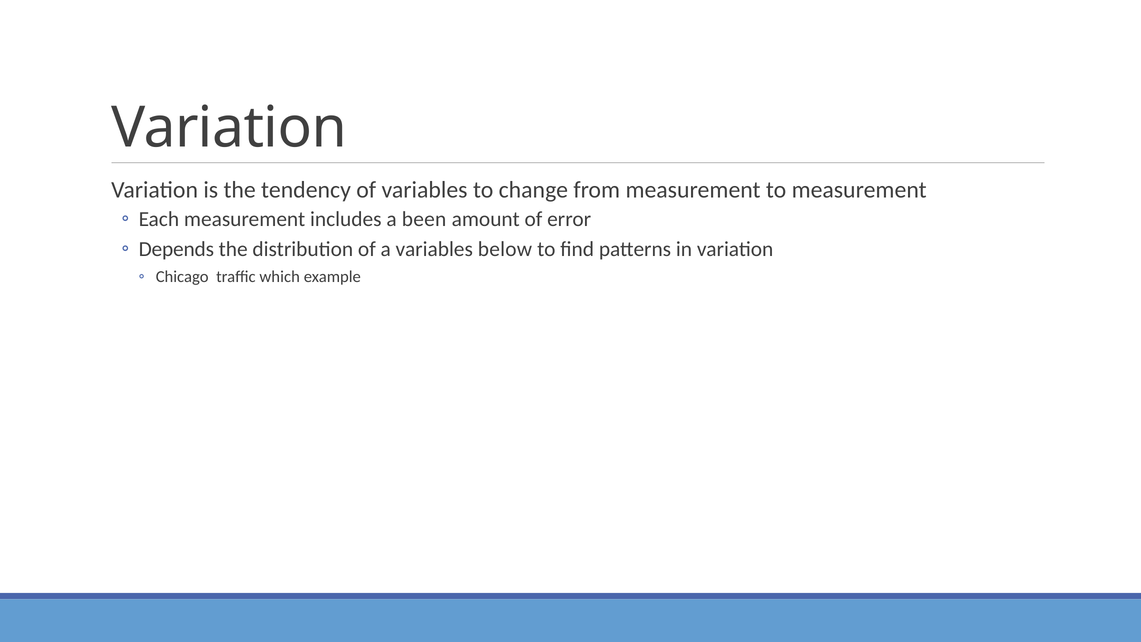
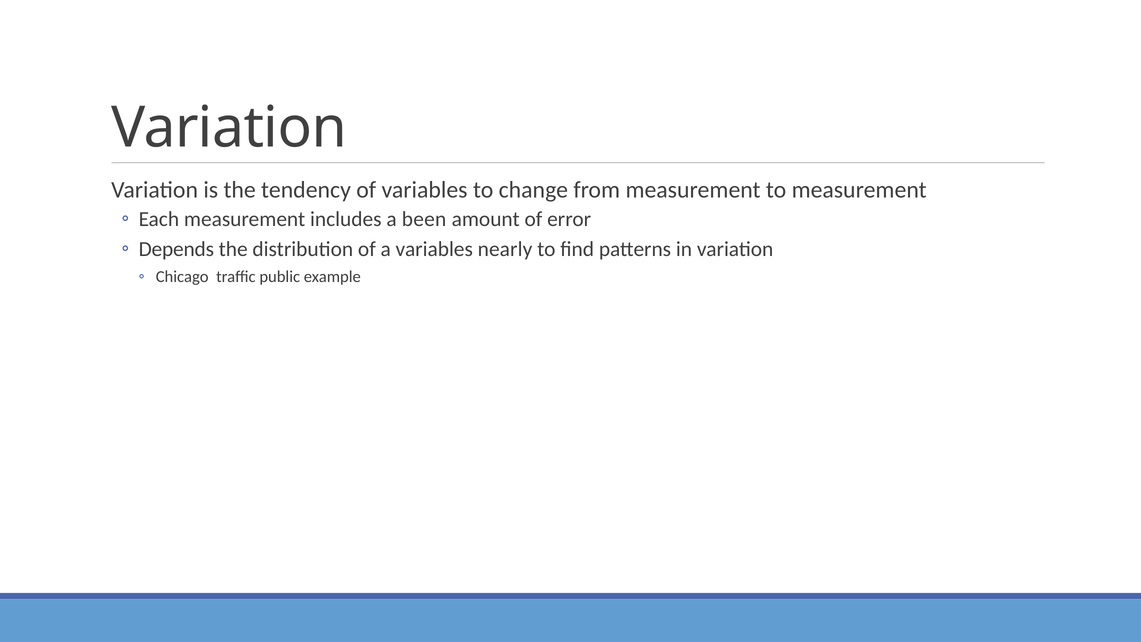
below: below -> nearly (505, 249)
which: which -> public (280, 277)
